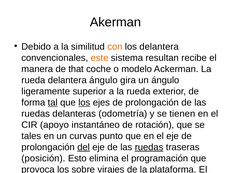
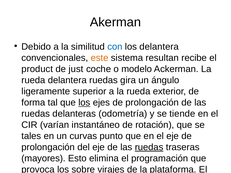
con colour: orange -> blue (115, 47)
manera: manera -> product (37, 69)
that: that -> just (76, 69)
delantera ángulo: ángulo -> ruedas (104, 80)
tal underline: present -> none (53, 103)
y se tienen: tienen -> tiende (182, 114)
apoyo: apoyo -> varían (55, 125)
del underline: present -> none (84, 147)
posición: posición -> mayores (43, 159)
